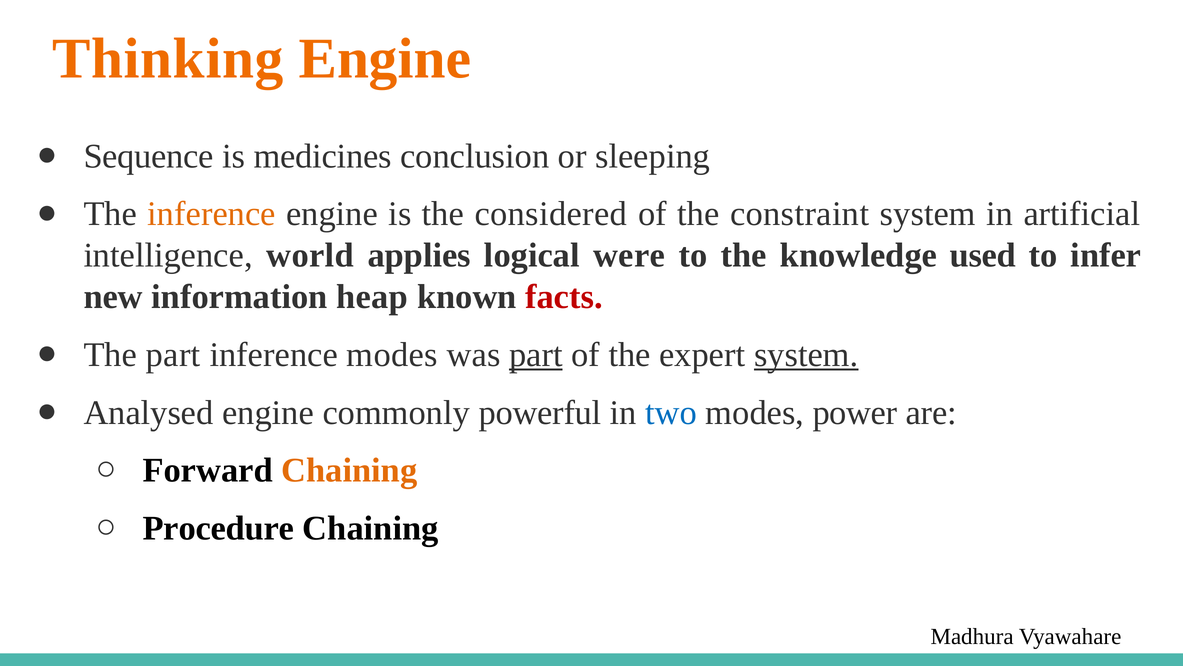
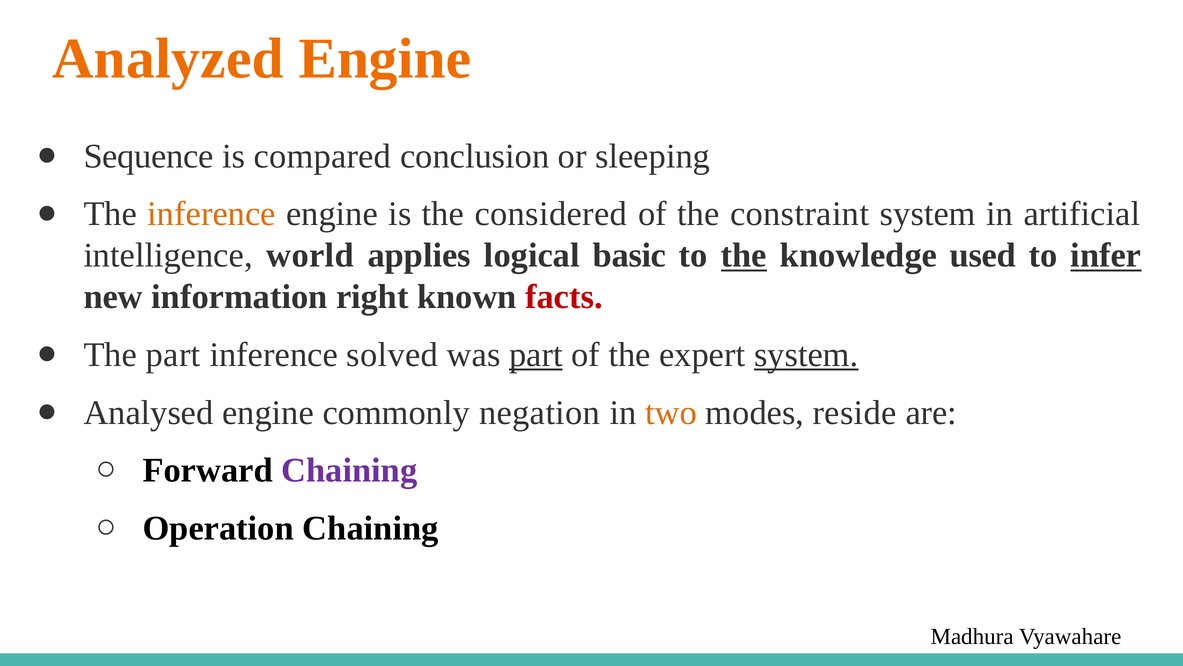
Thinking: Thinking -> Analyzed (168, 59)
medicines: medicines -> compared (322, 156)
were: were -> basic (629, 255)
the underline: none -> present (744, 255)
infer underline: none -> present (1106, 255)
heap: heap -> right (372, 297)
inference modes: modes -> solved (392, 355)
powerful: powerful -> negation (540, 412)
two colour: blue -> orange (671, 412)
power: power -> reside (855, 412)
Chaining colour: orange -> purple (349, 470)
Procedure: Procedure -> Operation (218, 528)
